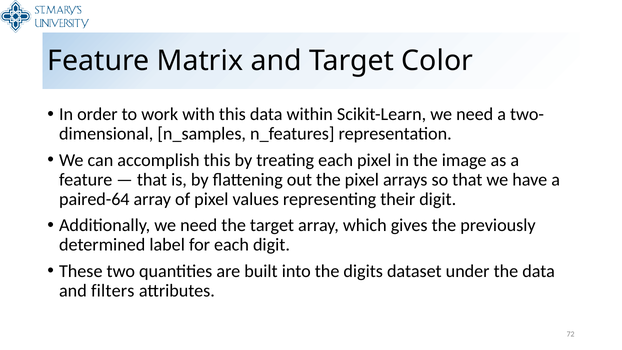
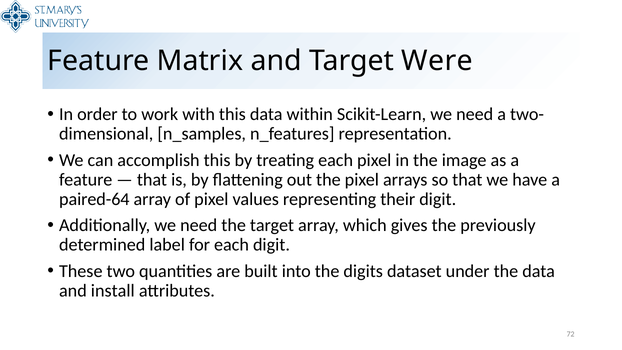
Color: Color -> Were (437, 61)
filters: filters -> install (113, 291)
